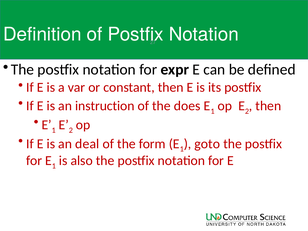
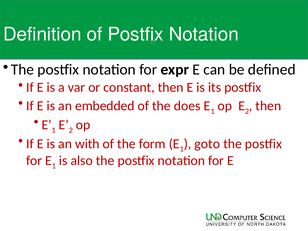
instruction: instruction -> embedded (105, 106)
deal: deal -> with (87, 144)
